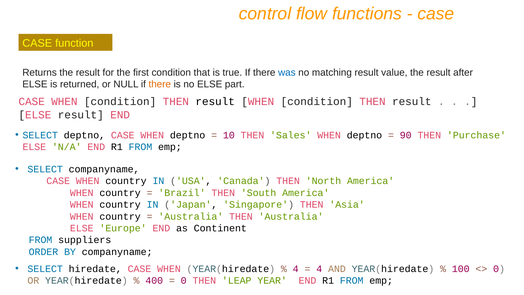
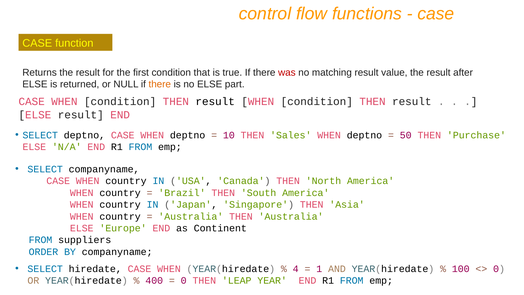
was colour: blue -> red (287, 72)
90: 90 -> 50 (406, 135)
4: 4 -> 1 (319, 269)
